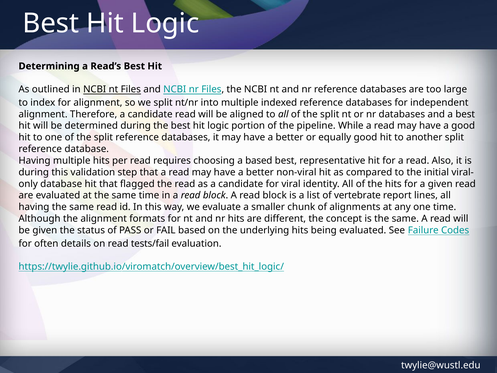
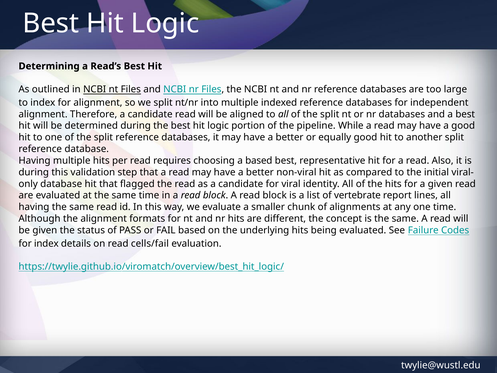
for often: often -> index (46, 243)
tests/fail: tests/fail -> cells/fail (150, 243)
